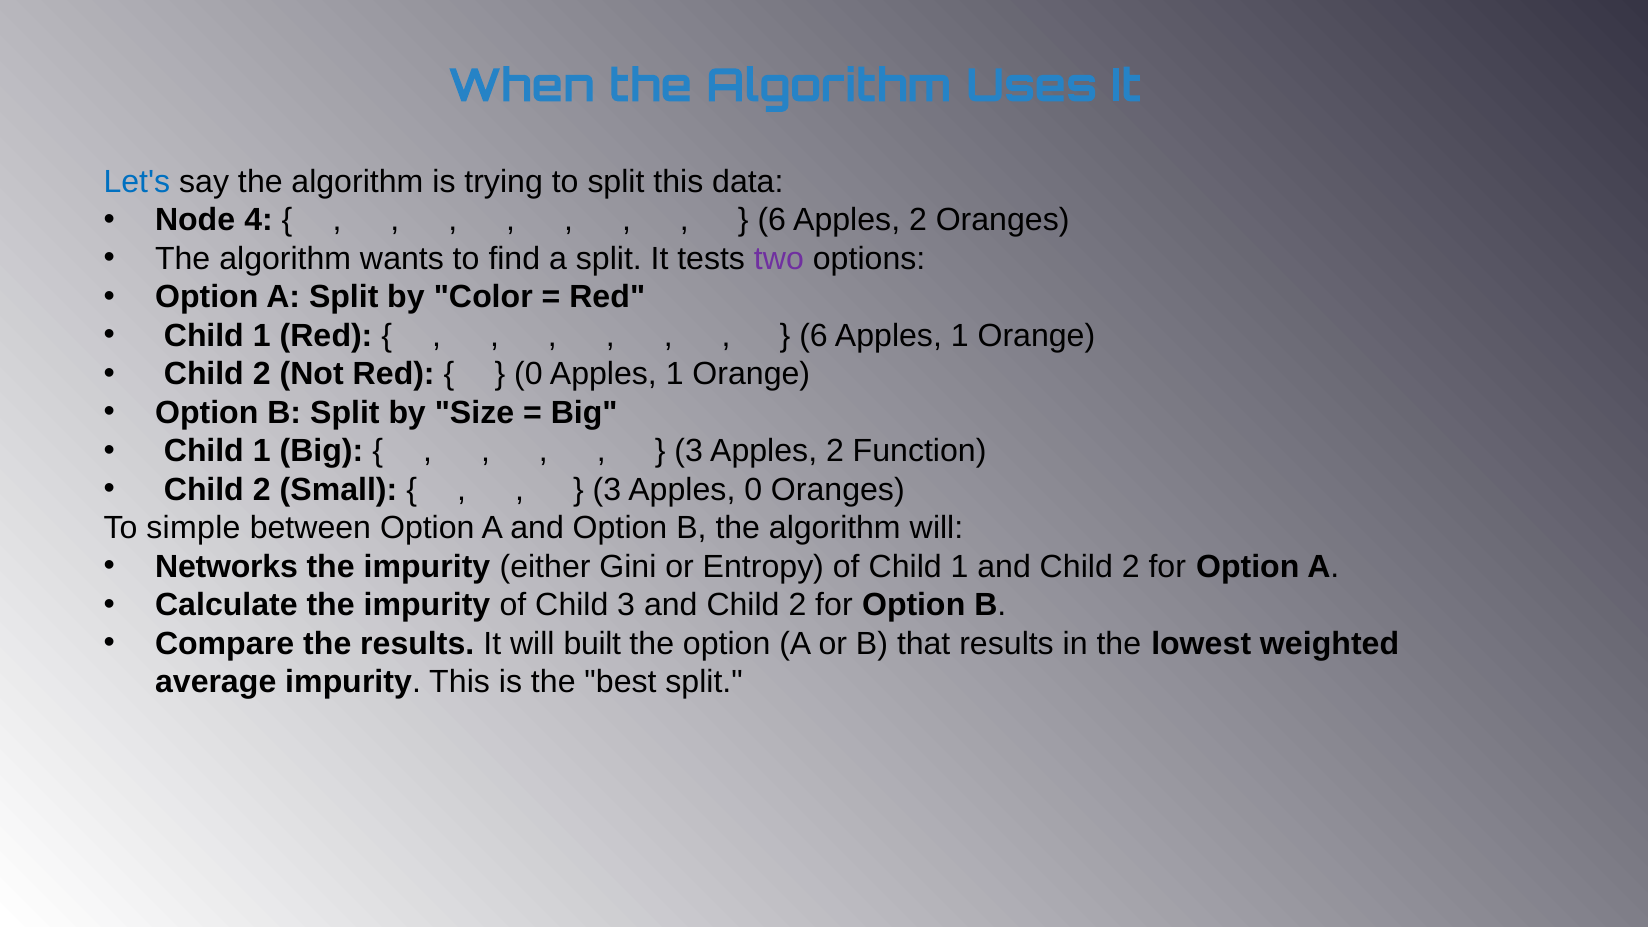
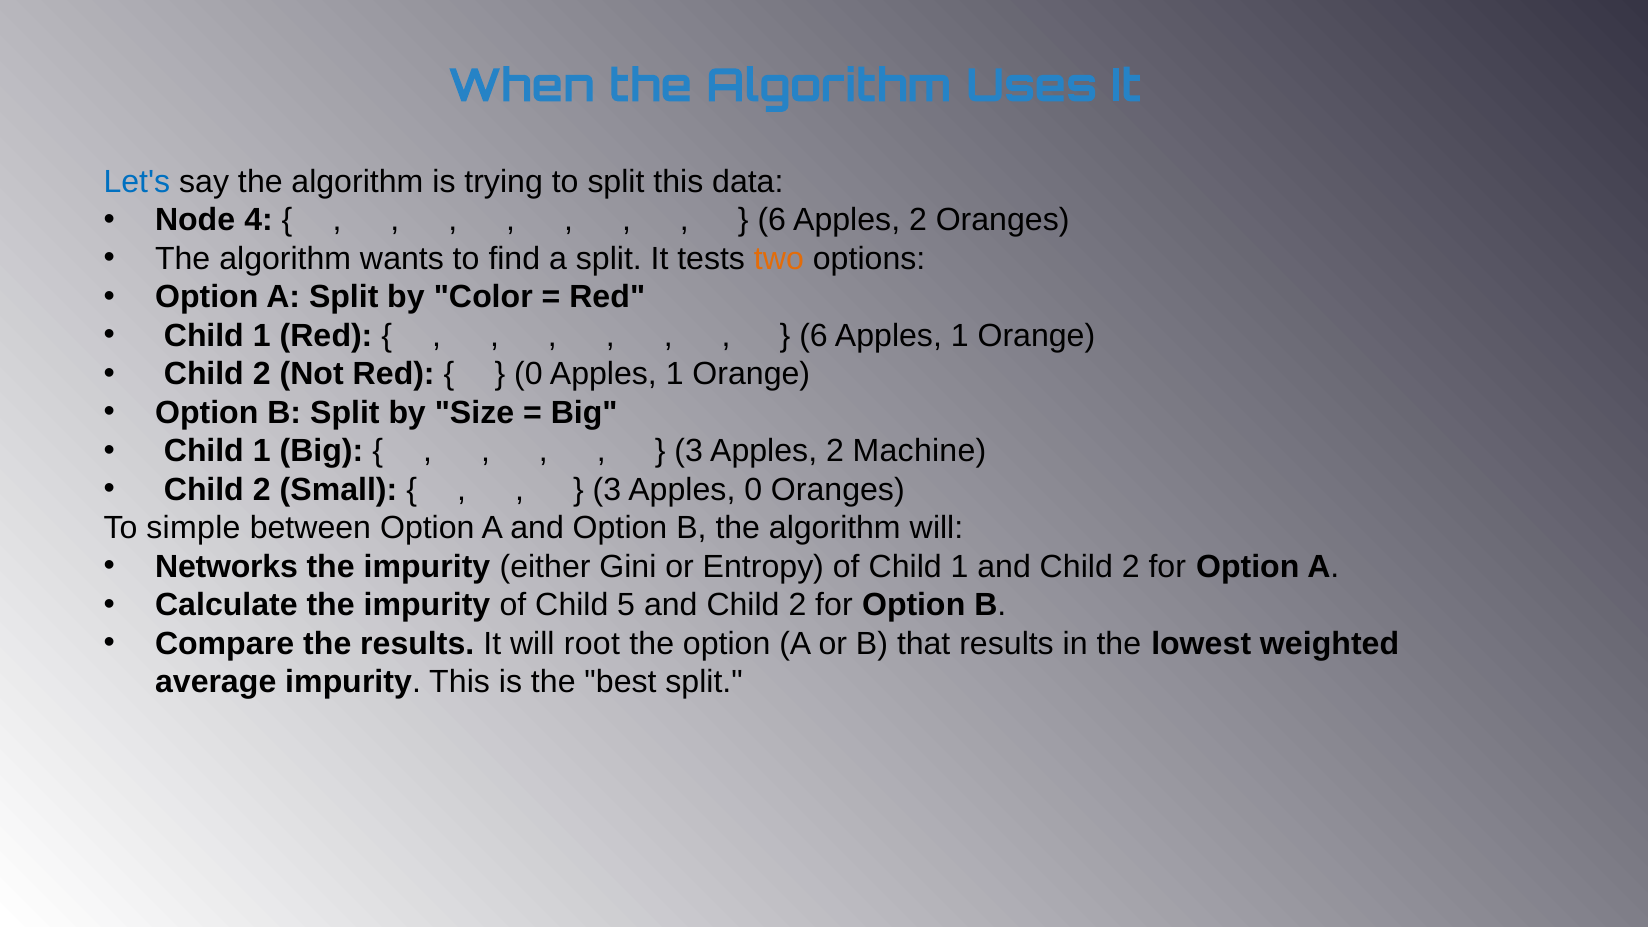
two colour: purple -> orange (779, 259)
Function: Function -> Machine (919, 451)
Child 3: 3 -> 5 (626, 605)
built: built -> root (592, 644)
